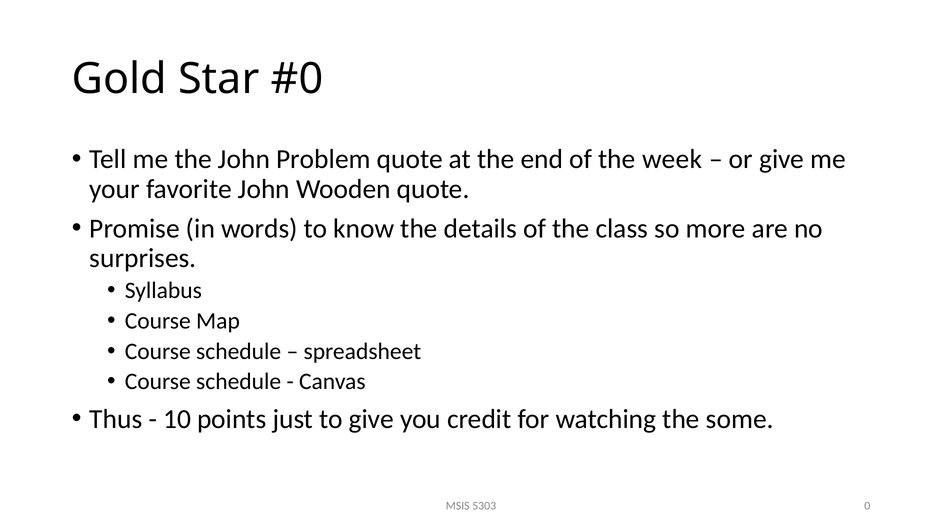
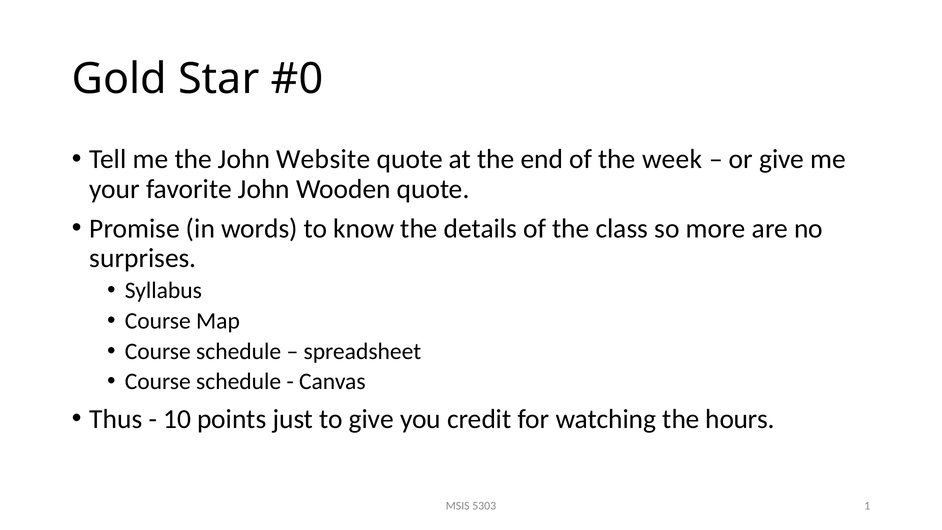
Problem: Problem -> Website (323, 159)
some: some -> hours (740, 419)
0: 0 -> 1 (867, 506)
